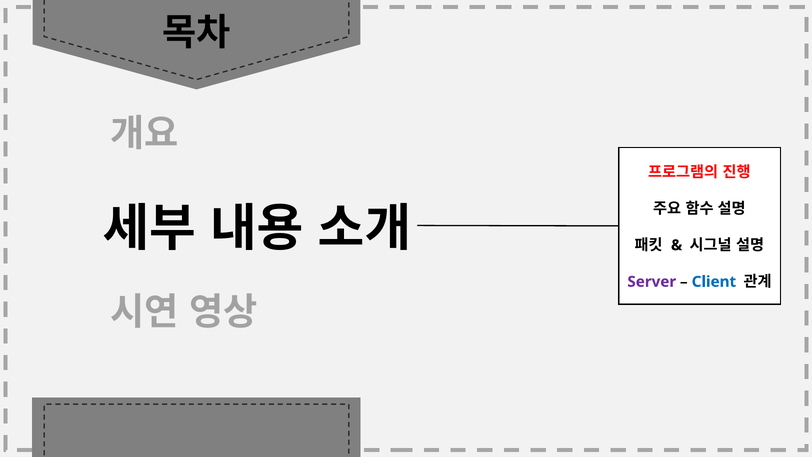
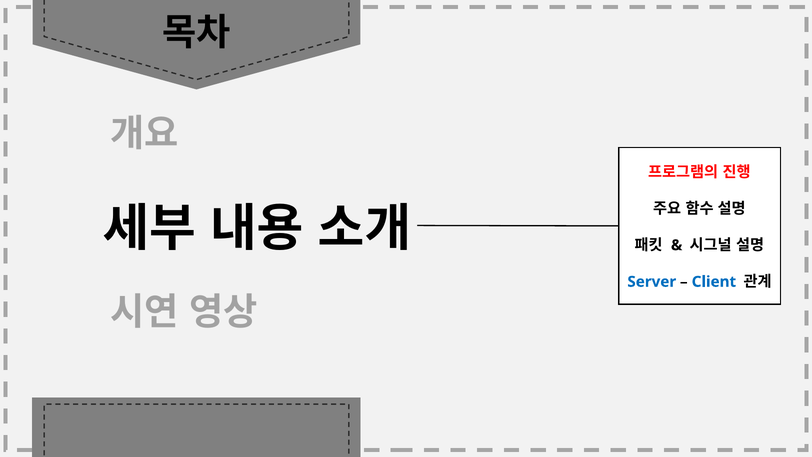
Server colour: purple -> blue (652, 282)
